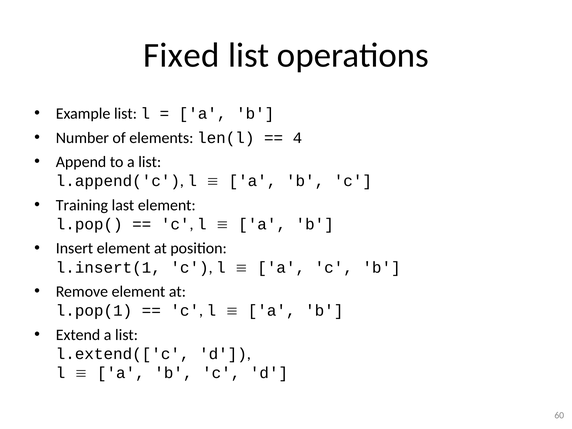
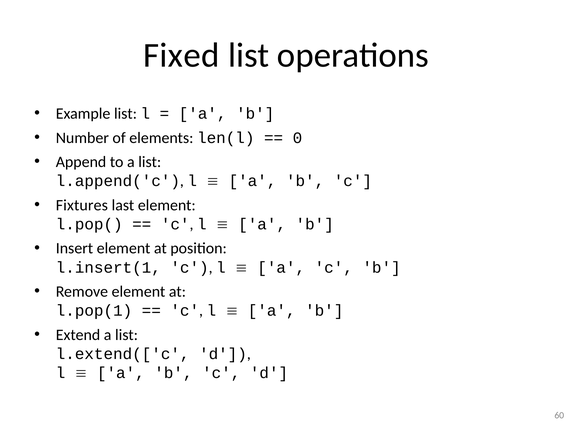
4: 4 -> 0 (298, 138)
Training: Training -> Fixtures (82, 205)
